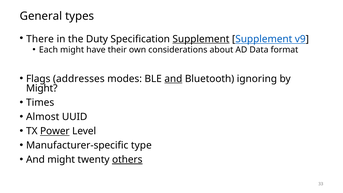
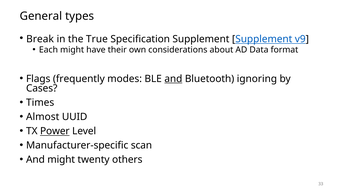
There: There -> Break (40, 39)
Duty: Duty -> True (97, 39)
Supplement underline: present -> none (201, 39)
addresses: addresses -> frequently (79, 79)
Might: Might -> Cases (42, 88)
type: type -> scan (141, 145)
others underline: present -> none (127, 160)
